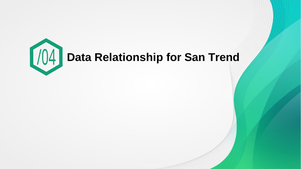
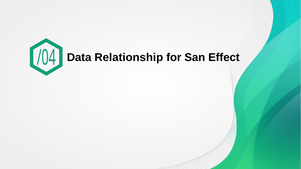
Trend: Trend -> Effect (224, 58)
